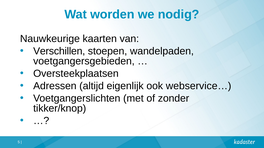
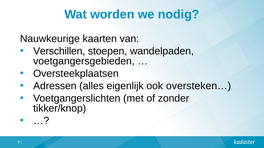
altijd: altijd -> alles (92, 86)
webservice…: webservice… -> oversteken… (199, 86)
